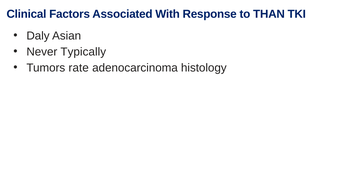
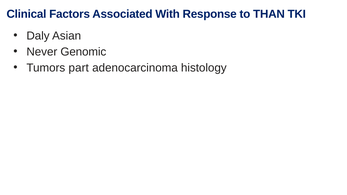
Typically: Typically -> Genomic (83, 52)
rate: rate -> part (79, 68)
